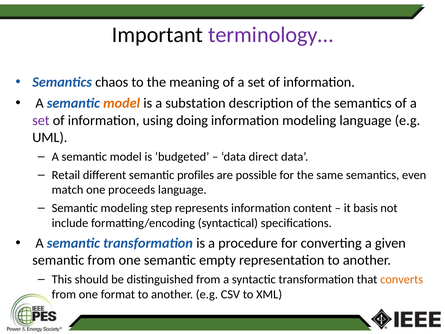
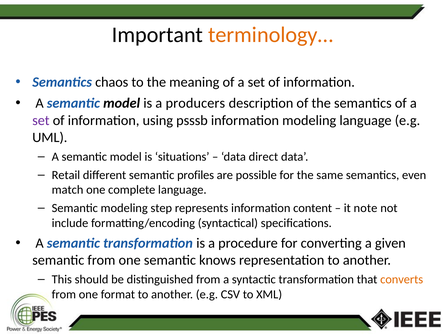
terminology… colour: purple -> orange (271, 35)
model colour: orange -> black (122, 103)
substation: substation -> producers (195, 103)
doing: doing -> psssb (192, 120)
budgeted: budgeted -> situations (182, 157)
proceeds: proceeds -> complete (132, 190)
basis: basis -> note (365, 208)
empty: empty -> knows (218, 260)
